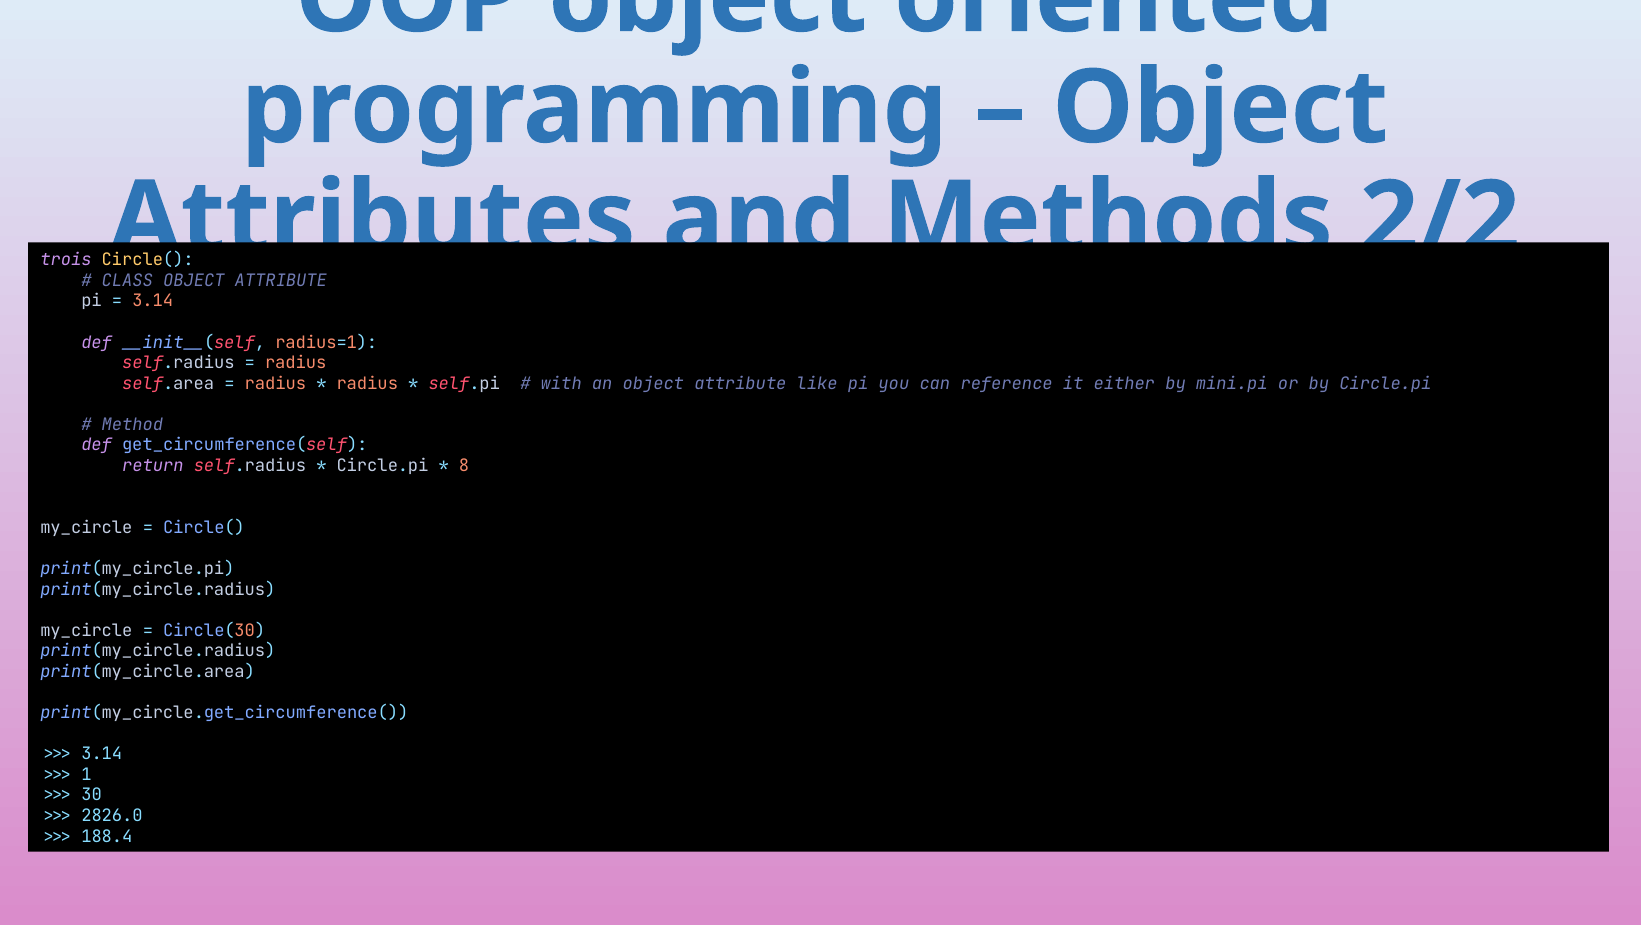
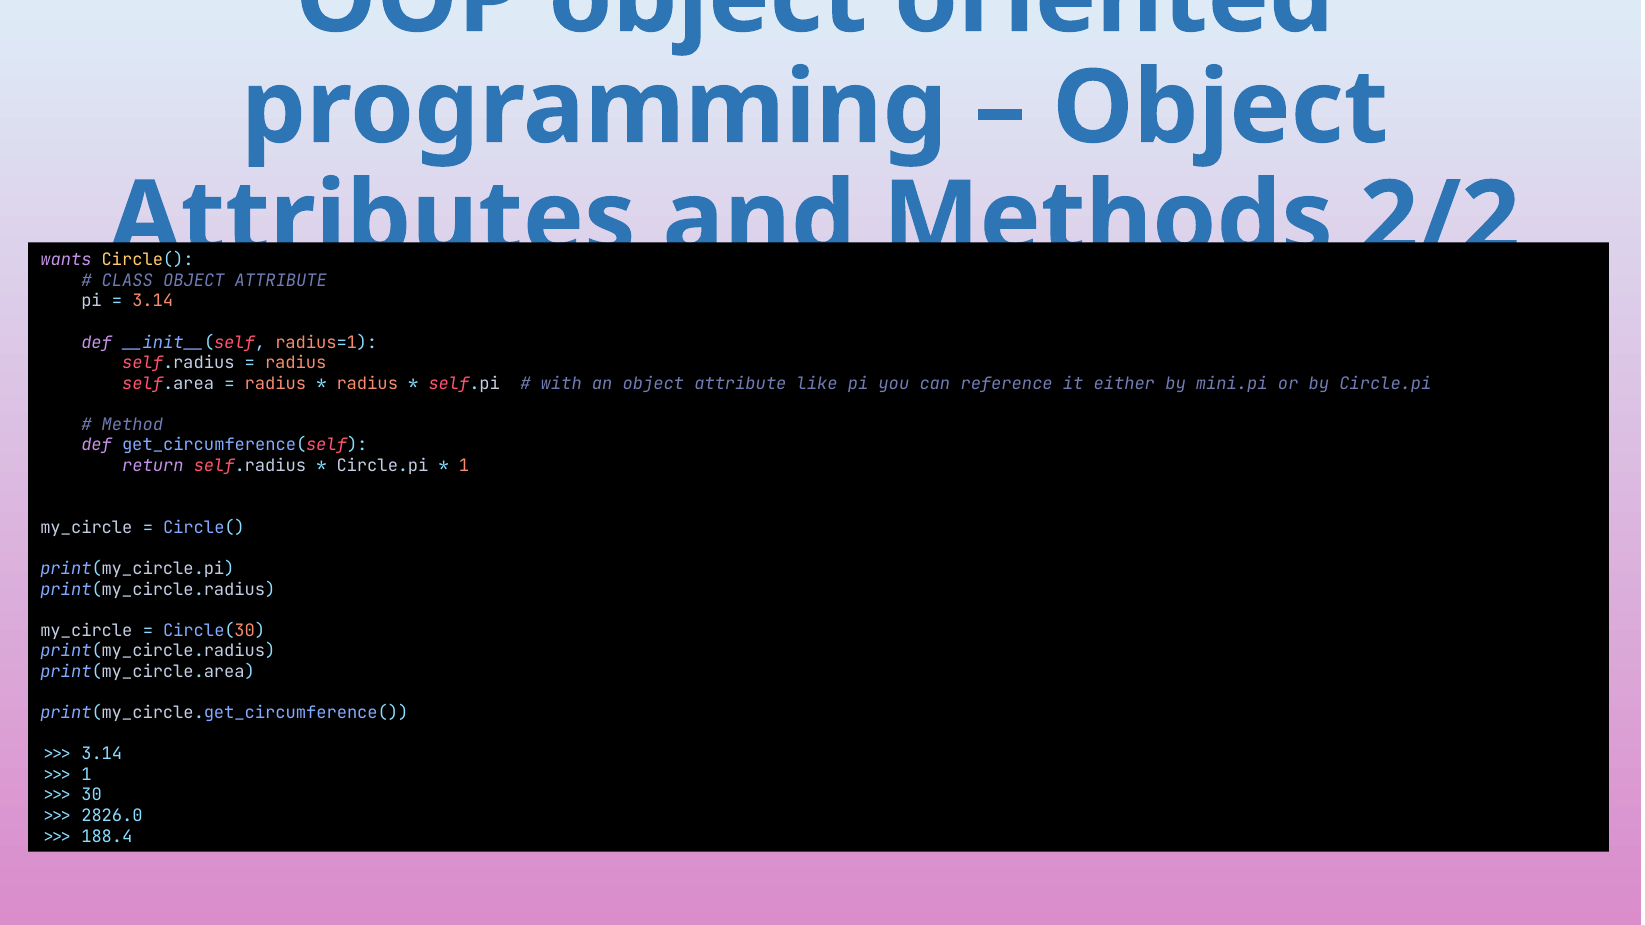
trois: trois -> wants (66, 260)
8: 8 -> 1 (464, 466)
